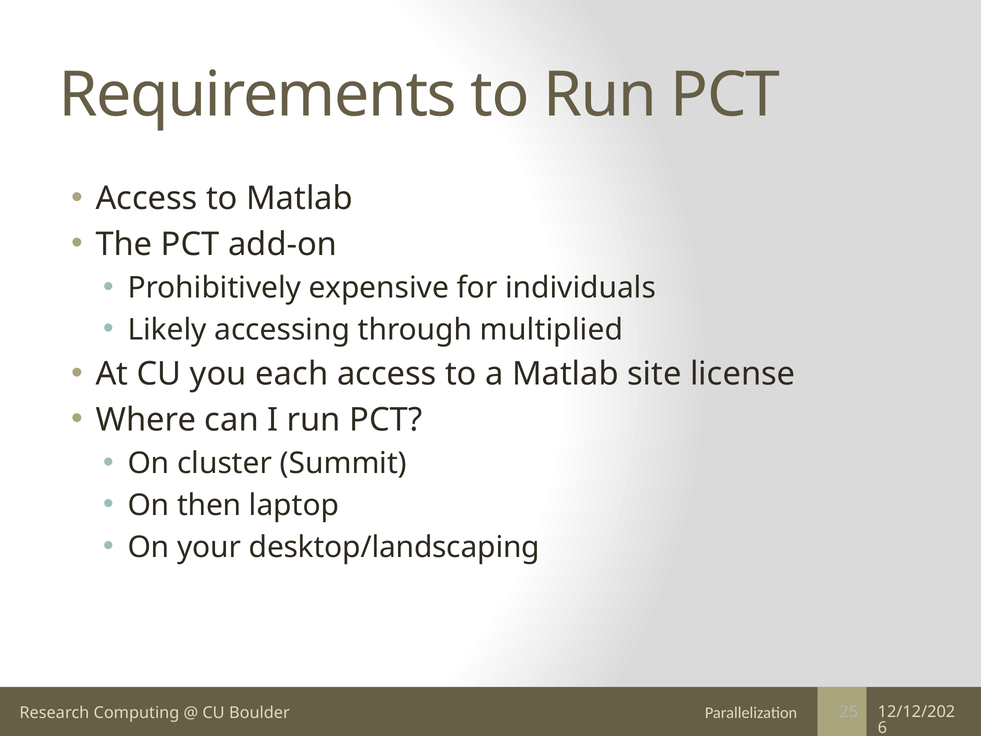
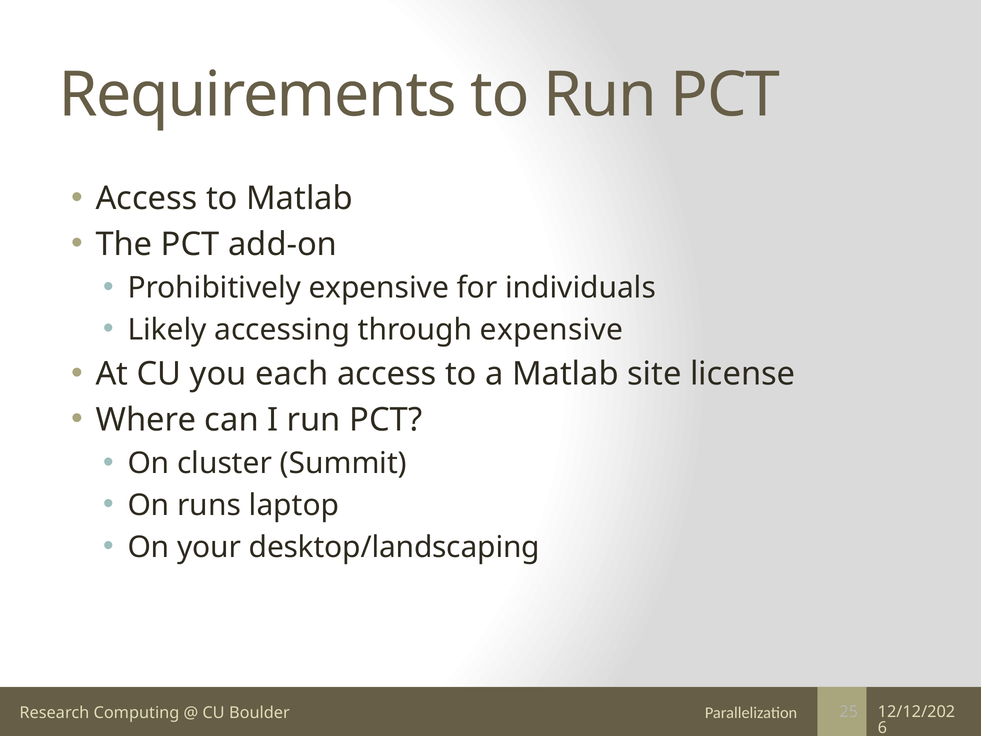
through multiplied: multiplied -> expensive (552, 330)
then: then -> runs (209, 505)
